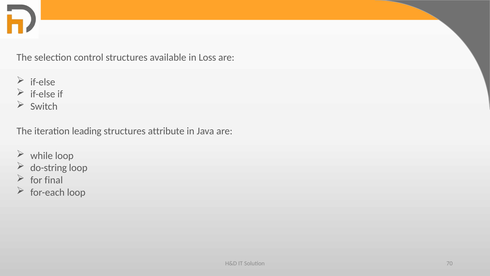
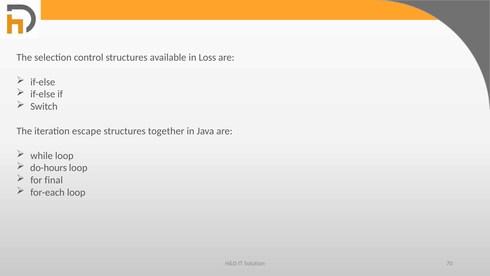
leading: leading -> escape (87, 131)
attribute: attribute -> together (166, 131)
do-string: do-string -> do-hours (49, 168)
